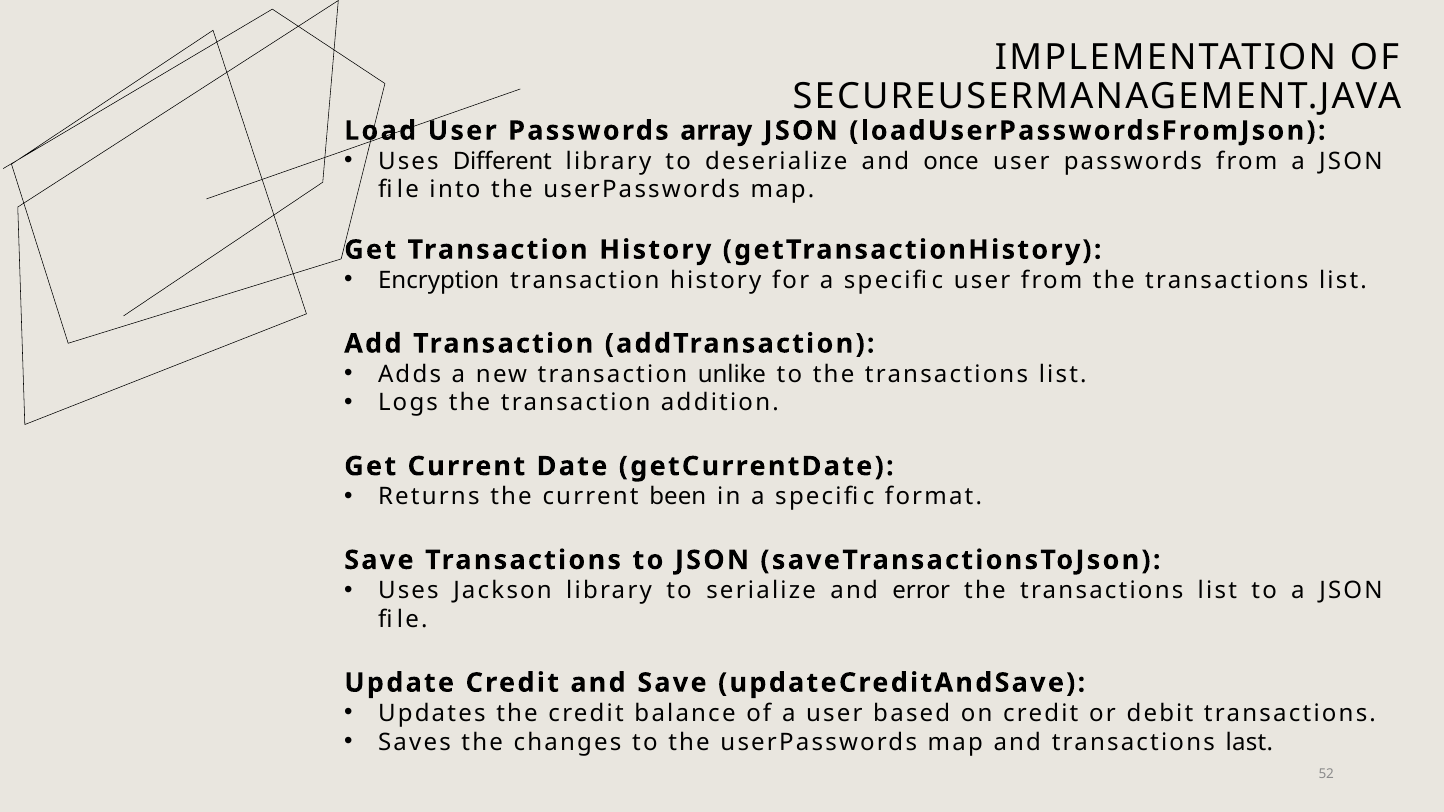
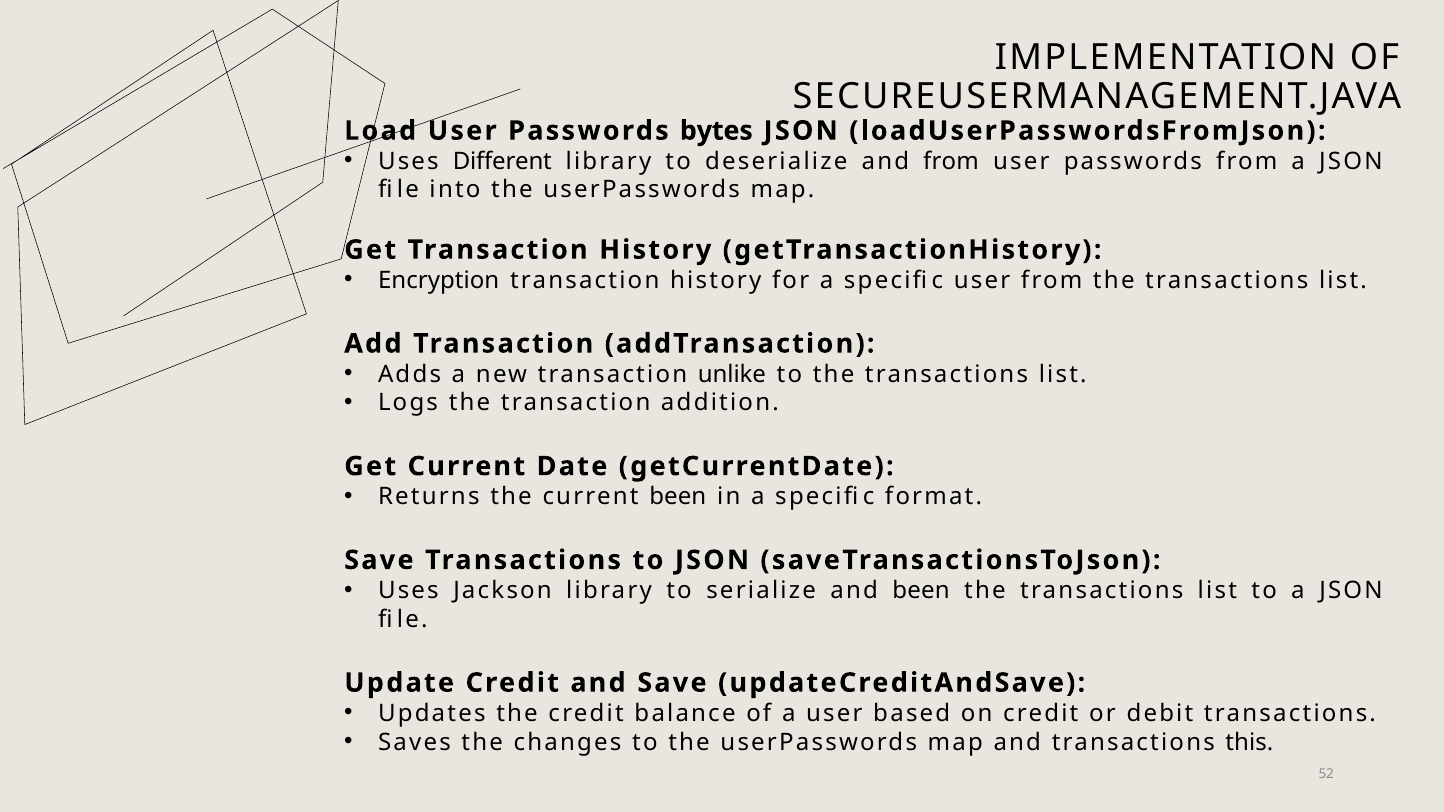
array: array -> bytes (716, 131)
and once: once -> from (951, 161)
and error: error -> been (921, 591)
last: last -> this (1249, 742)
